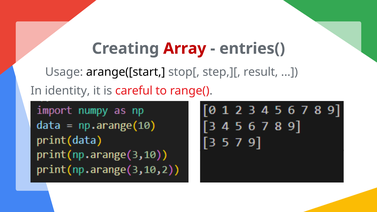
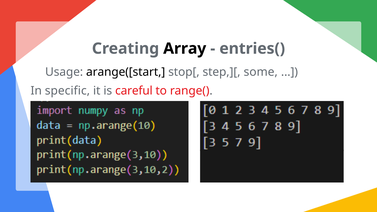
Array colour: red -> black (185, 49)
result: result -> some (261, 72)
identity: identity -> specific (67, 91)
